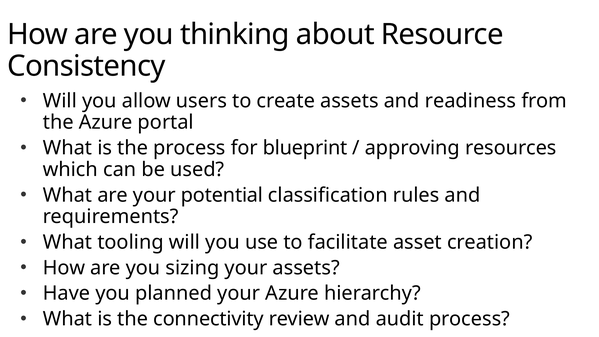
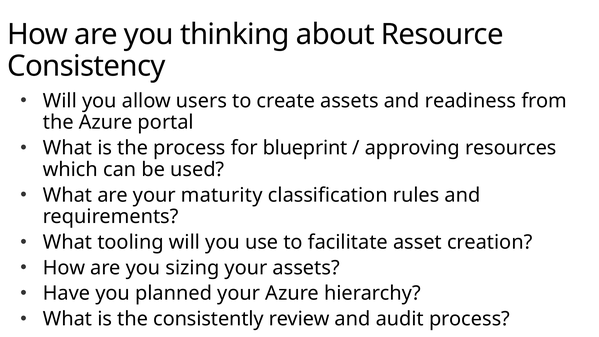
potential: potential -> maturity (222, 195)
connectivity: connectivity -> consistently (209, 319)
